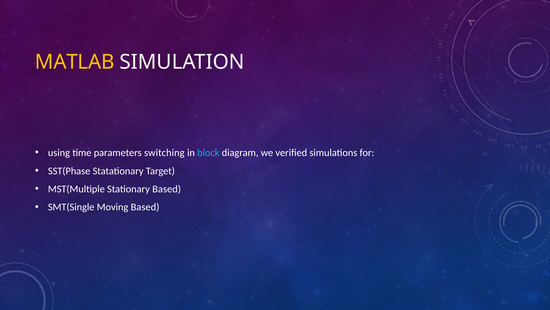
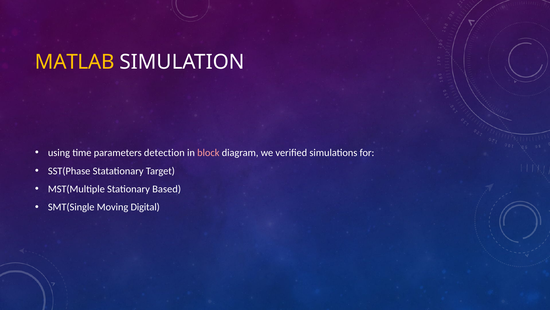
switching: switching -> detection (164, 152)
block colour: light blue -> pink (208, 152)
Moving Based: Based -> Digital (145, 207)
